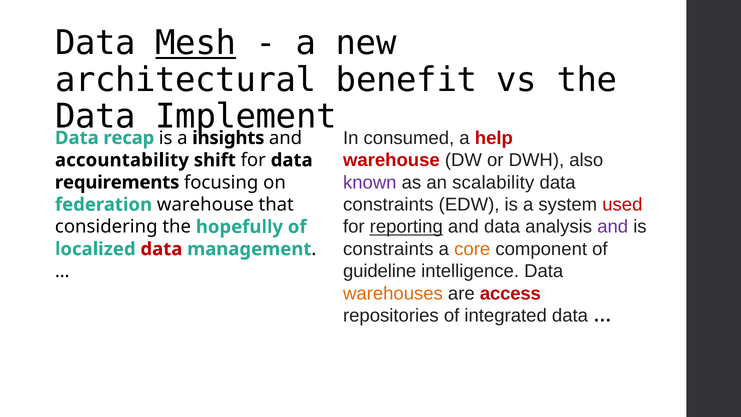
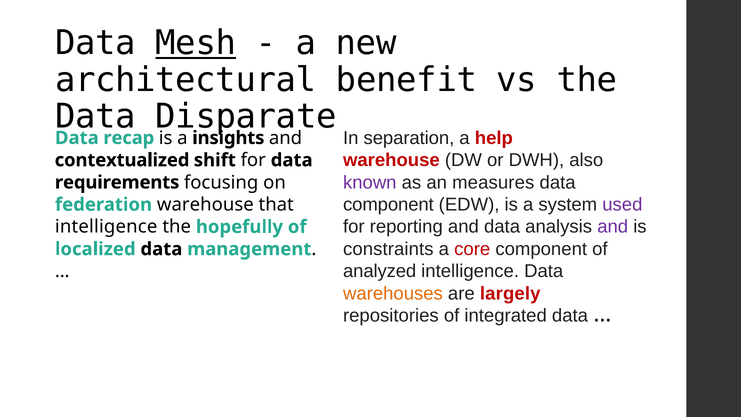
Implement: Implement -> Disparate (246, 116)
consumed: consumed -> separation (409, 138)
accountability: accountability -> contextualized (122, 160)
scalability: scalability -> measures (493, 182)
constraints: constraints -> component (388, 205)
used colour: red -> purple (622, 205)
reporting underline: present -> none (406, 227)
considering: considering -> intelligence (106, 227)
core colour: orange -> red (472, 249)
data colour: red -> black (161, 249)
guideline: guideline -> analyzed (380, 271)
access: access -> largely (510, 293)
